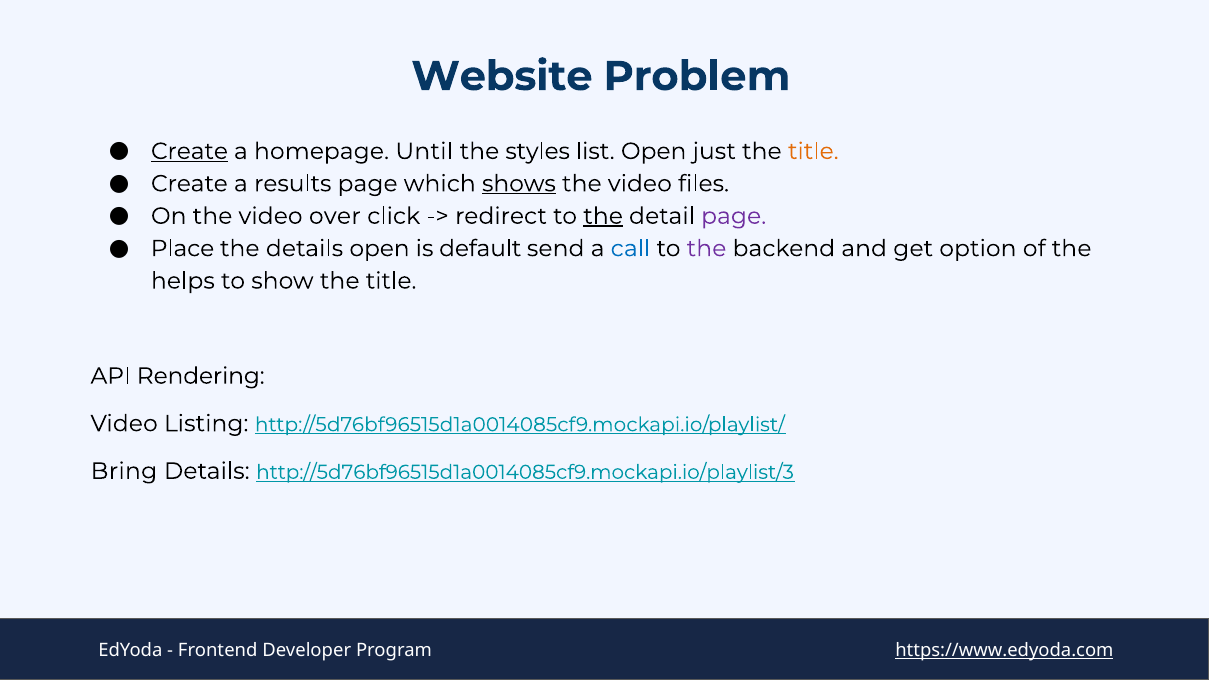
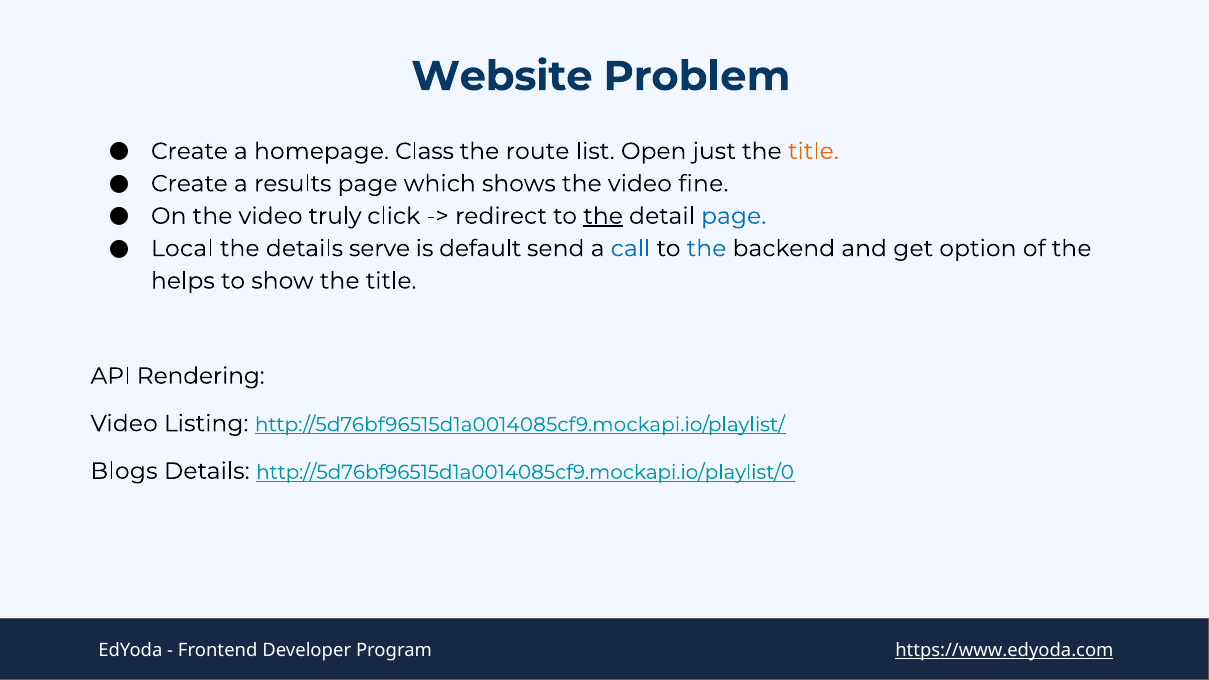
Create underline: present -> none (189, 151)
Until: Until -> Class (425, 151)
styles: styles -> route (538, 151)
shows underline: present -> none (519, 184)
files: files -> fine (703, 184)
over: over -> truly (335, 216)
page colour: purple -> blue (734, 216)
Place: Place -> Local (182, 249)
details open: open -> serve (380, 249)
the colour: purple -> blue (707, 249)
Bring: Bring -> Blogs (124, 471)
http://5d76bf96515d1a0014085cf9.mockapi.io/playlist/3: http://5d76bf96515d1a0014085cf9.mockapi.io/playlist/3 -> http://5d76bf96515d1a0014085cf9.mockapi.io/playlist/0 (525, 472)
